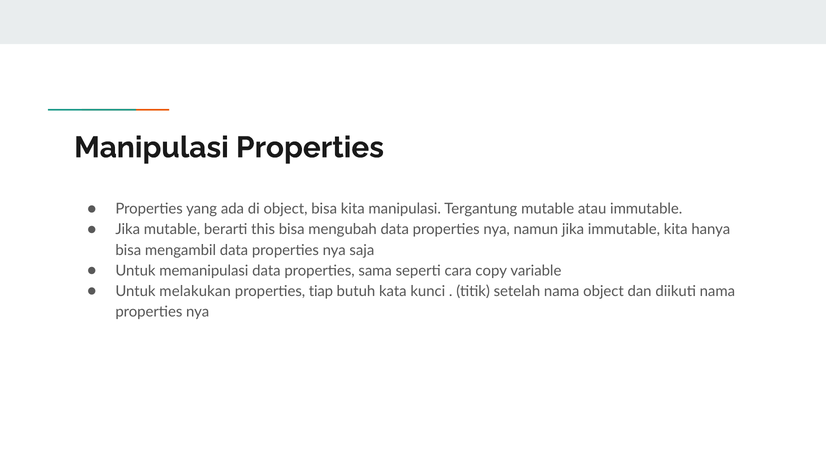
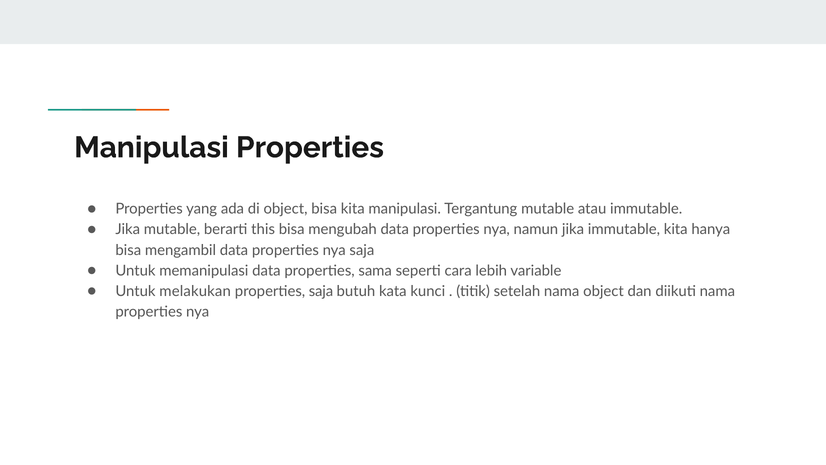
copy: copy -> lebih (491, 270)
properties tiap: tiap -> saja (321, 291)
